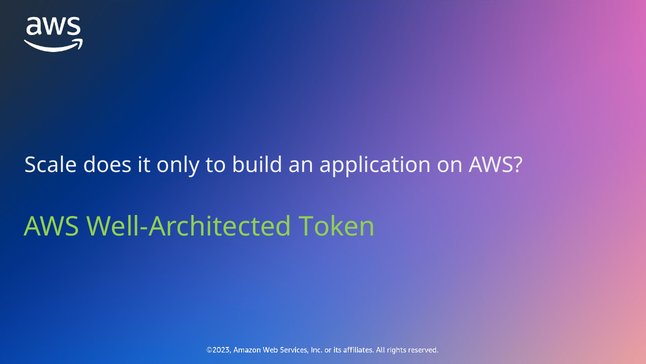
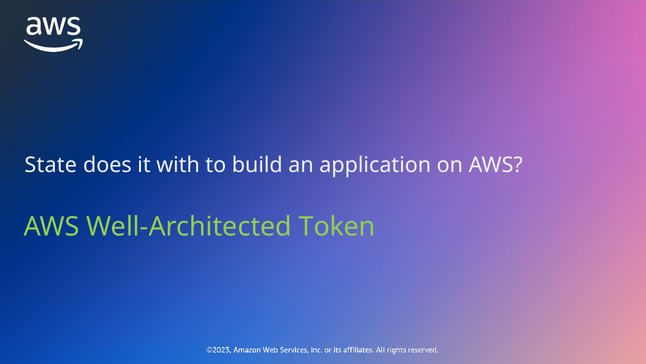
Scale: Scale -> State (51, 165)
only: only -> with (178, 165)
